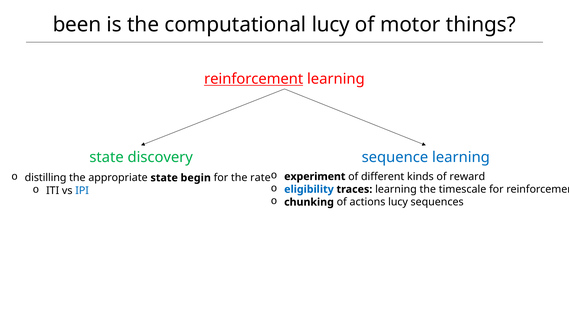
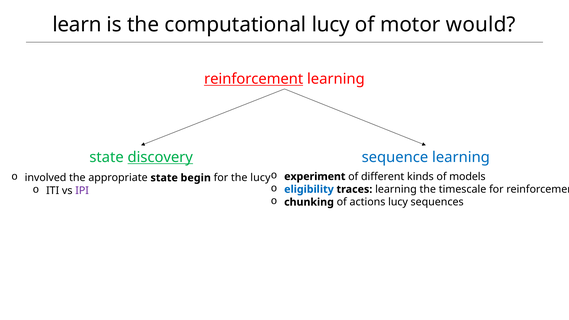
been: been -> learn (77, 25)
things: things -> would (481, 25)
discovery underline: none -> present (160, 157)
reward: reward -> models (467, 177)
distilling: distilling -> involved (46, 178)
the rate: rate -> lucy (260, 178)
IPI colour: blue -> purple (82, 191)
